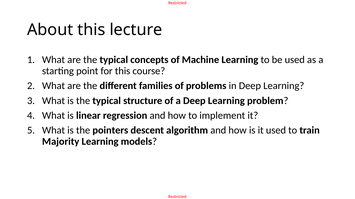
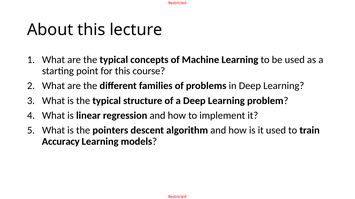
Majority: Majority -> Accuracy (61, 142)
